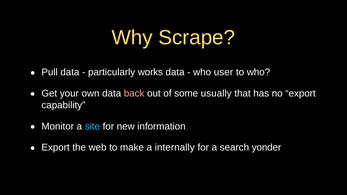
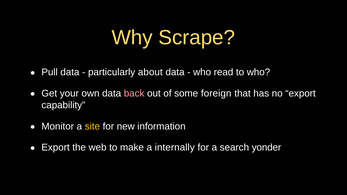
works: works -> about (150, 72)
user: user -> read (224, 72)
usually: usually -> foreign (216, 94)
site colour: light blue -> yellow (92, 126)
